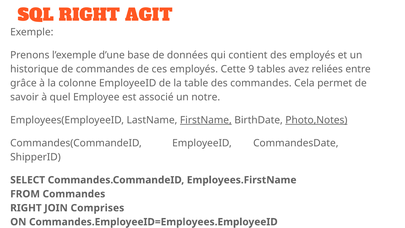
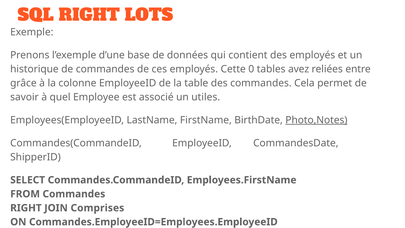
AGIT: AGIT -> LOTS (149, 15)
9: 9 -> 0 (251, 69)
notre: notre -> utiles (206, 97)
FirstName underline: present -> none (206, 120)
